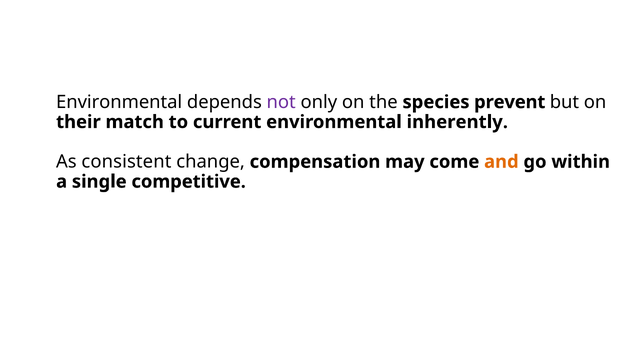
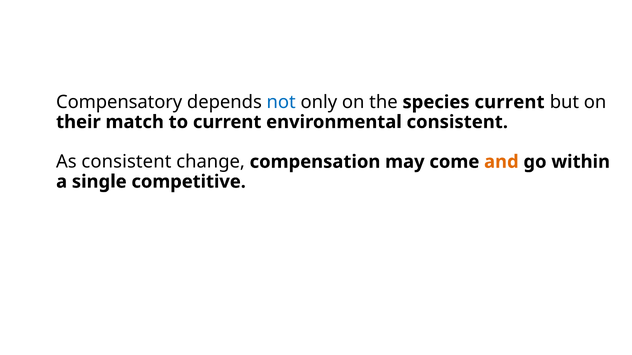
Environmental: Environmental -> Compensatory (119, 102)
not colour: purple -> blue (281, 102)
species prevent: prevent -> current (510, 102)
environmental inherently: inherently -> consistent (457, 122)
